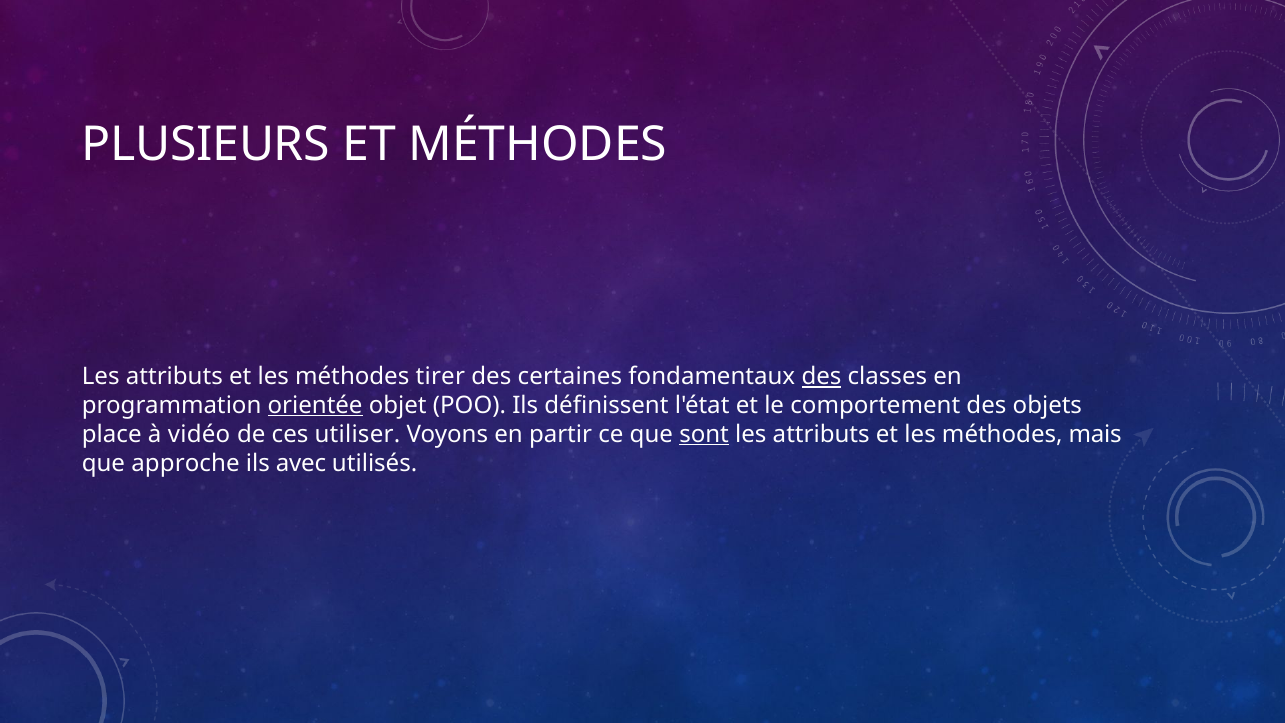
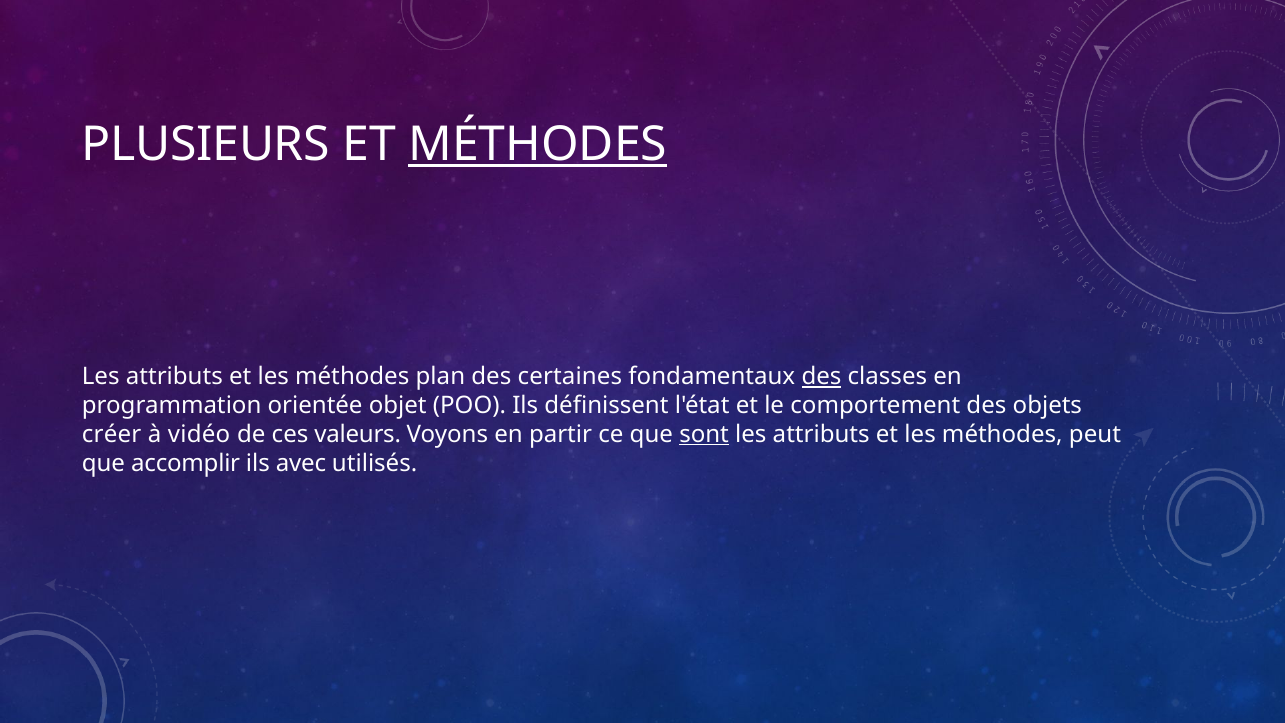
MÉTHODES underline: none -> present (538, 144)
tirer: tirer -> plan (440, 376)
orientée underline: present -> none (315, 405)
place: place -> créer (112, 434)
utiliser: utiliser -> valeurs (358, 434)
mais: mais -> peut (1095, 434)
approche: approche -> accomplir (186, 463)
